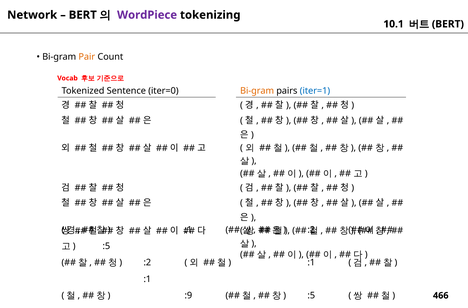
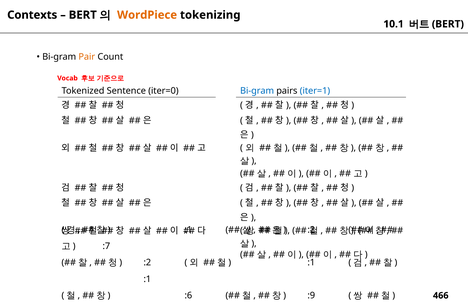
Network: Network -> Contexts (32, 15)
WordPiece colour: purple -> orange (147, 15)
Bi-gram colour: orange -> blue (257, 91)
:5: :5 -> :7 (106, 246)
:9: :9 -> :6 (188, 295)
:5: :5 -> :9 (311, 295)
